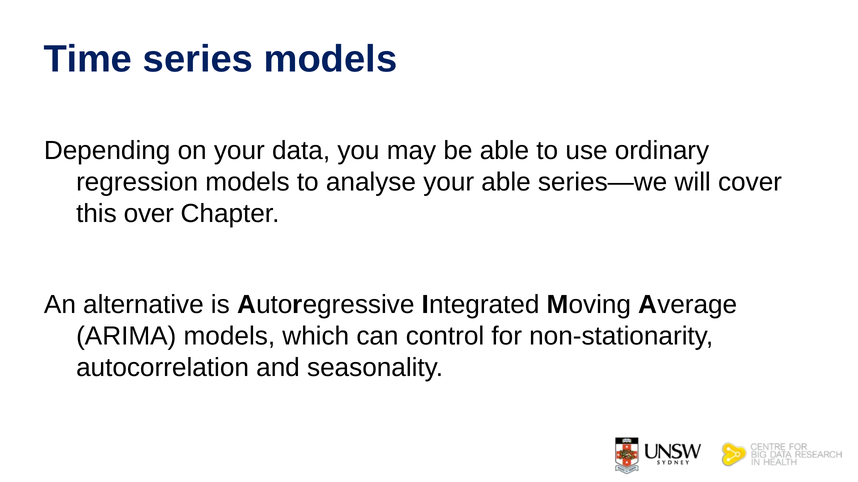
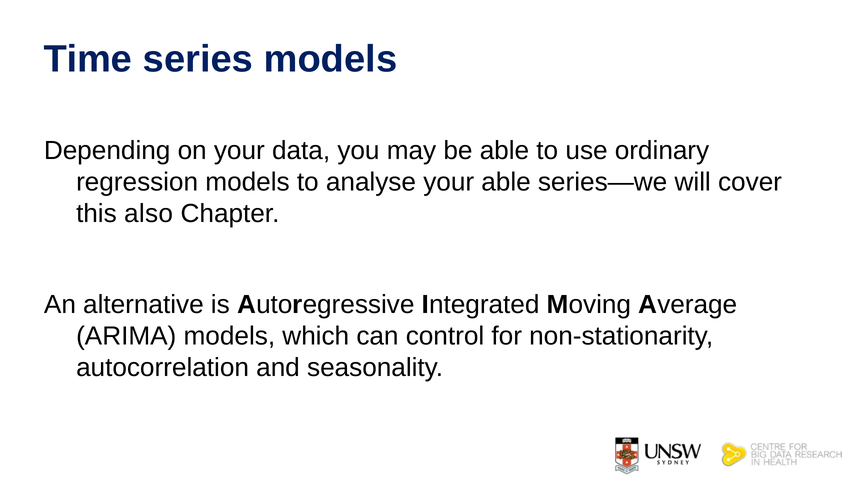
over: over -> also (149, 214)
